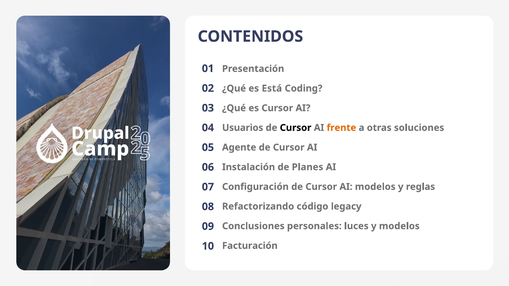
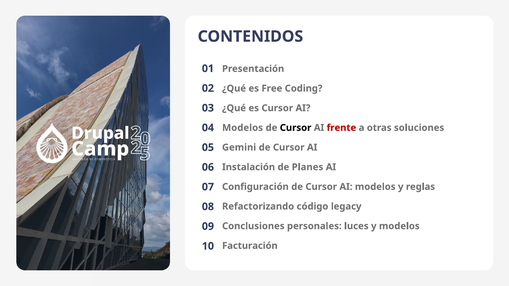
Está: Está -> Free (272, 88)
Usuarios: Usuarios -> Modelos (243, 128)
frente colour: orange -> red (341, 128)
Agente: Agente -> Gemini (239, 148)
